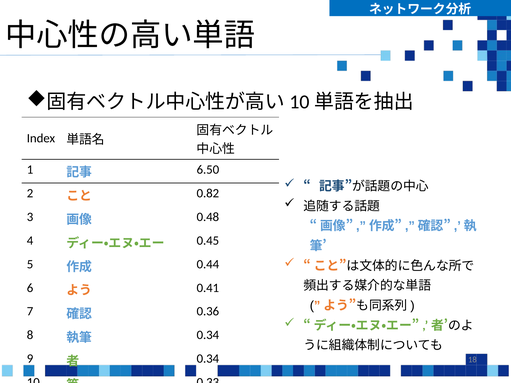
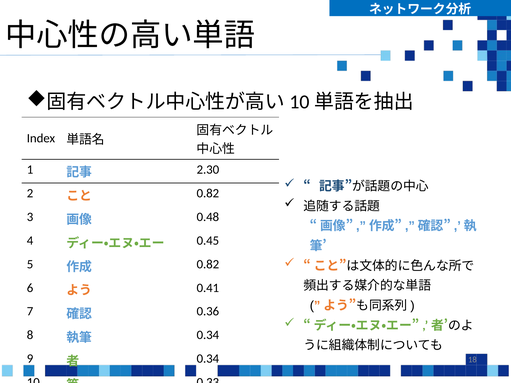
6.50: 6.50 -> 2.30 (208, 170)
0.44: 0.44 -> 0.82 (208, 264)
